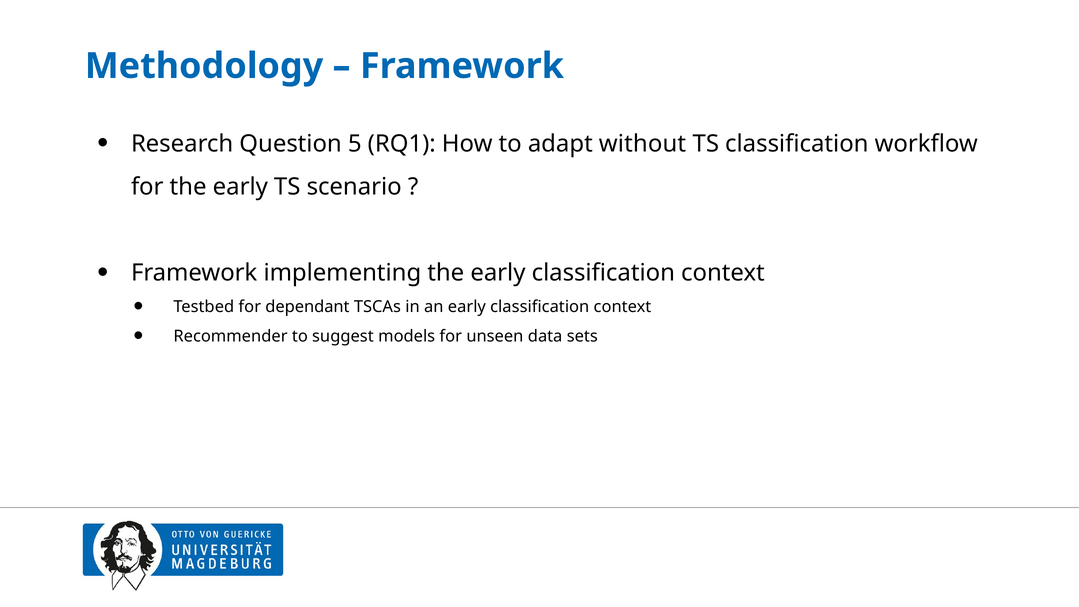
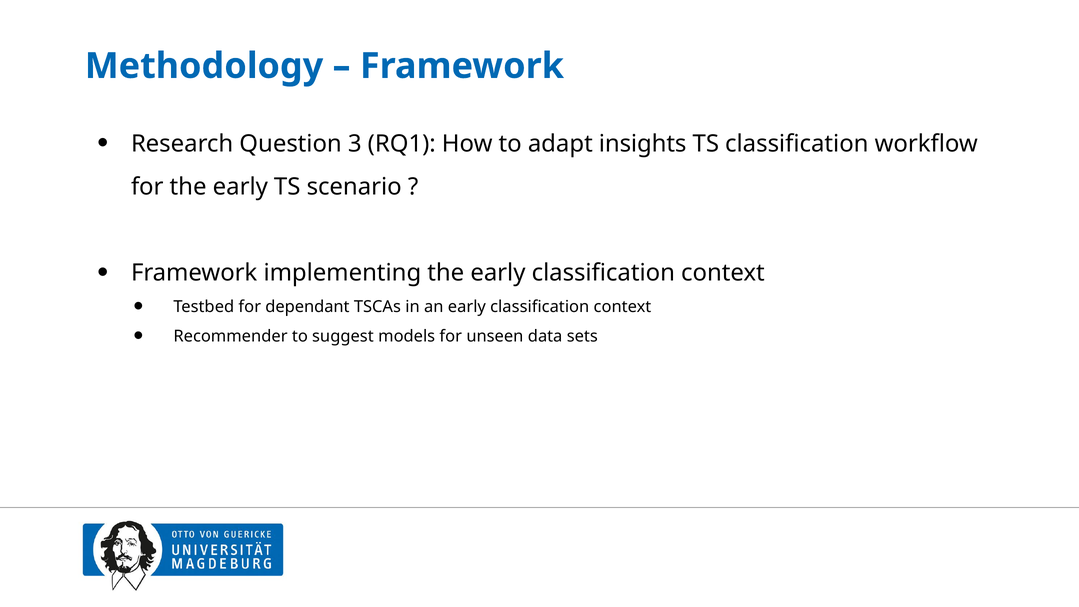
5: 5 -> 3 (355, 144)
without: without -> insights (643, 144)
